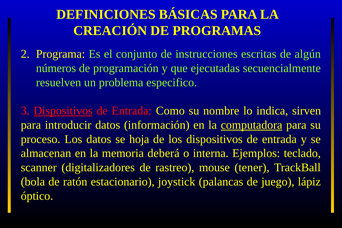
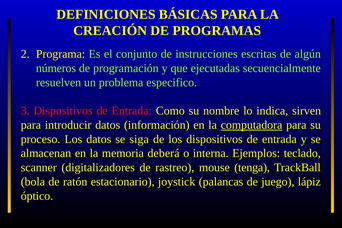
Dispositivos underline: present -> none (63, 111)
hoja: hoja -> siga (139, 139)
tener: tener -> tenga (252, 168)
